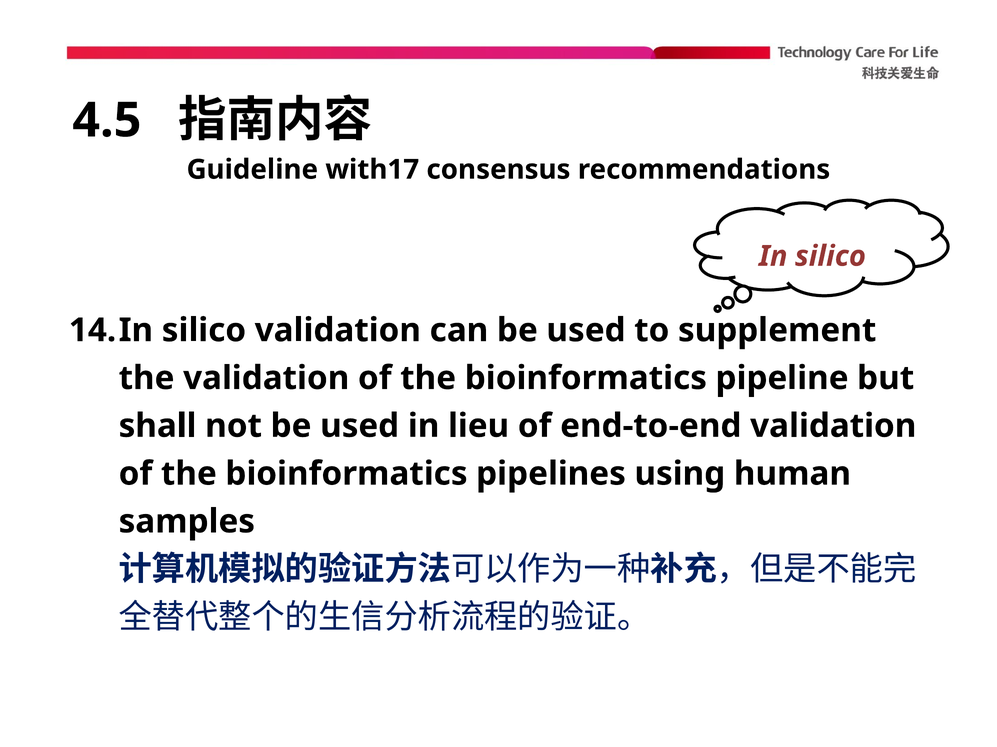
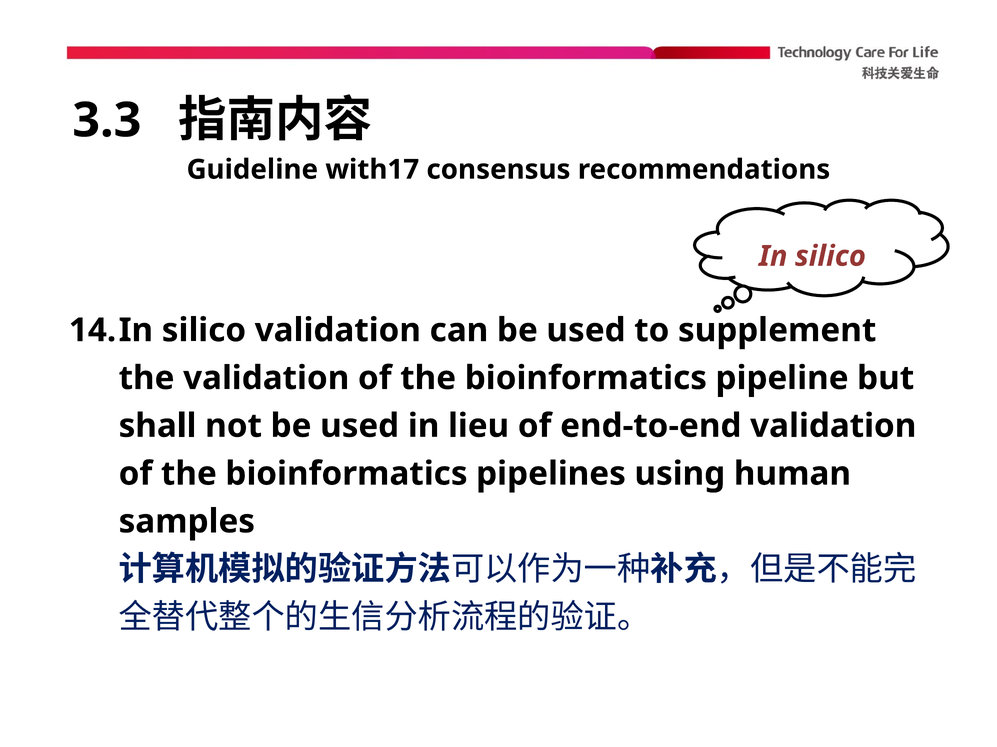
4.5: 4.5 -> 3.3 (107, 121)
